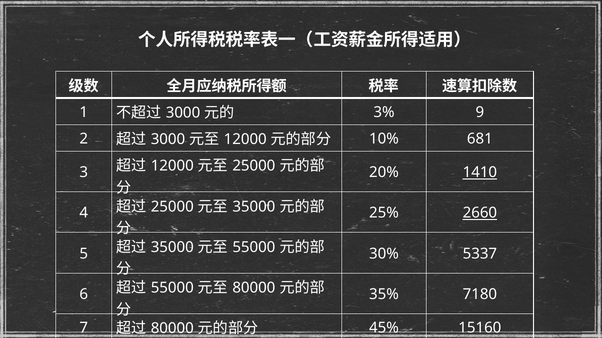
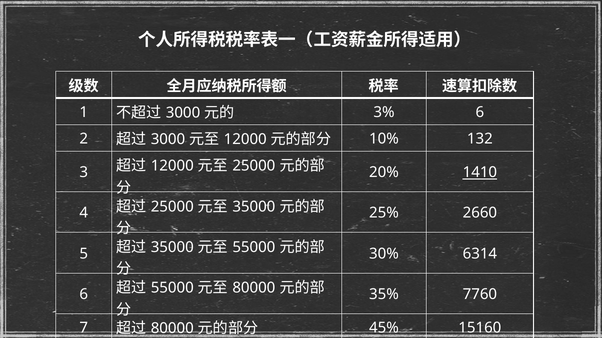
3% 9: 9 -> 6 (480, 112)
681: 681 -> 132 (480, 139)
2660 underline: present -> none (480, 213)
5337: 5337 -> 6314 (480, 254)
7180: 7180 -> 7760 (480, 295)
